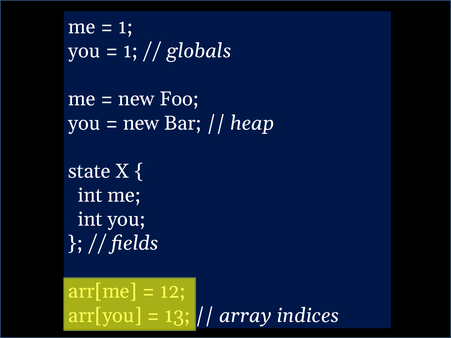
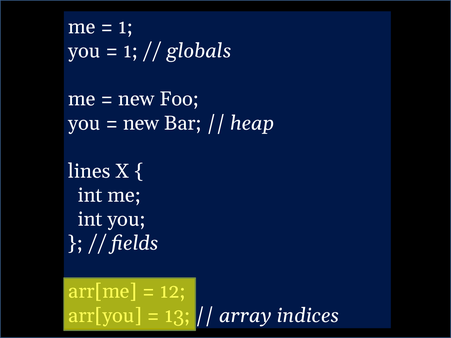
state: state -> lines (89, 171)
